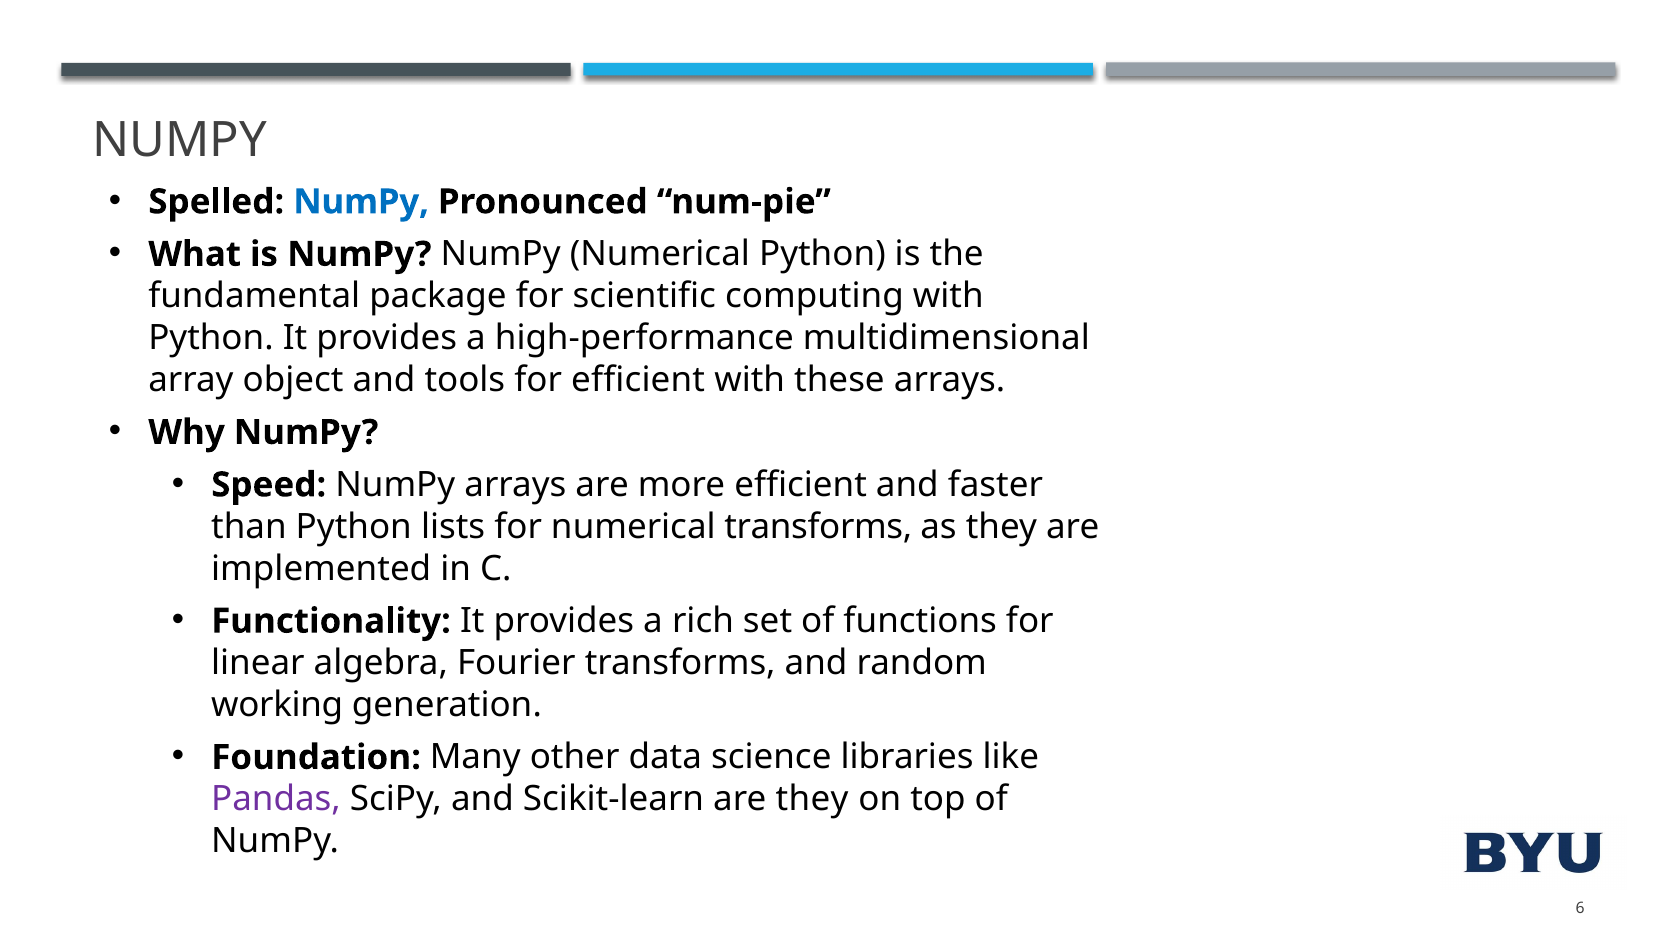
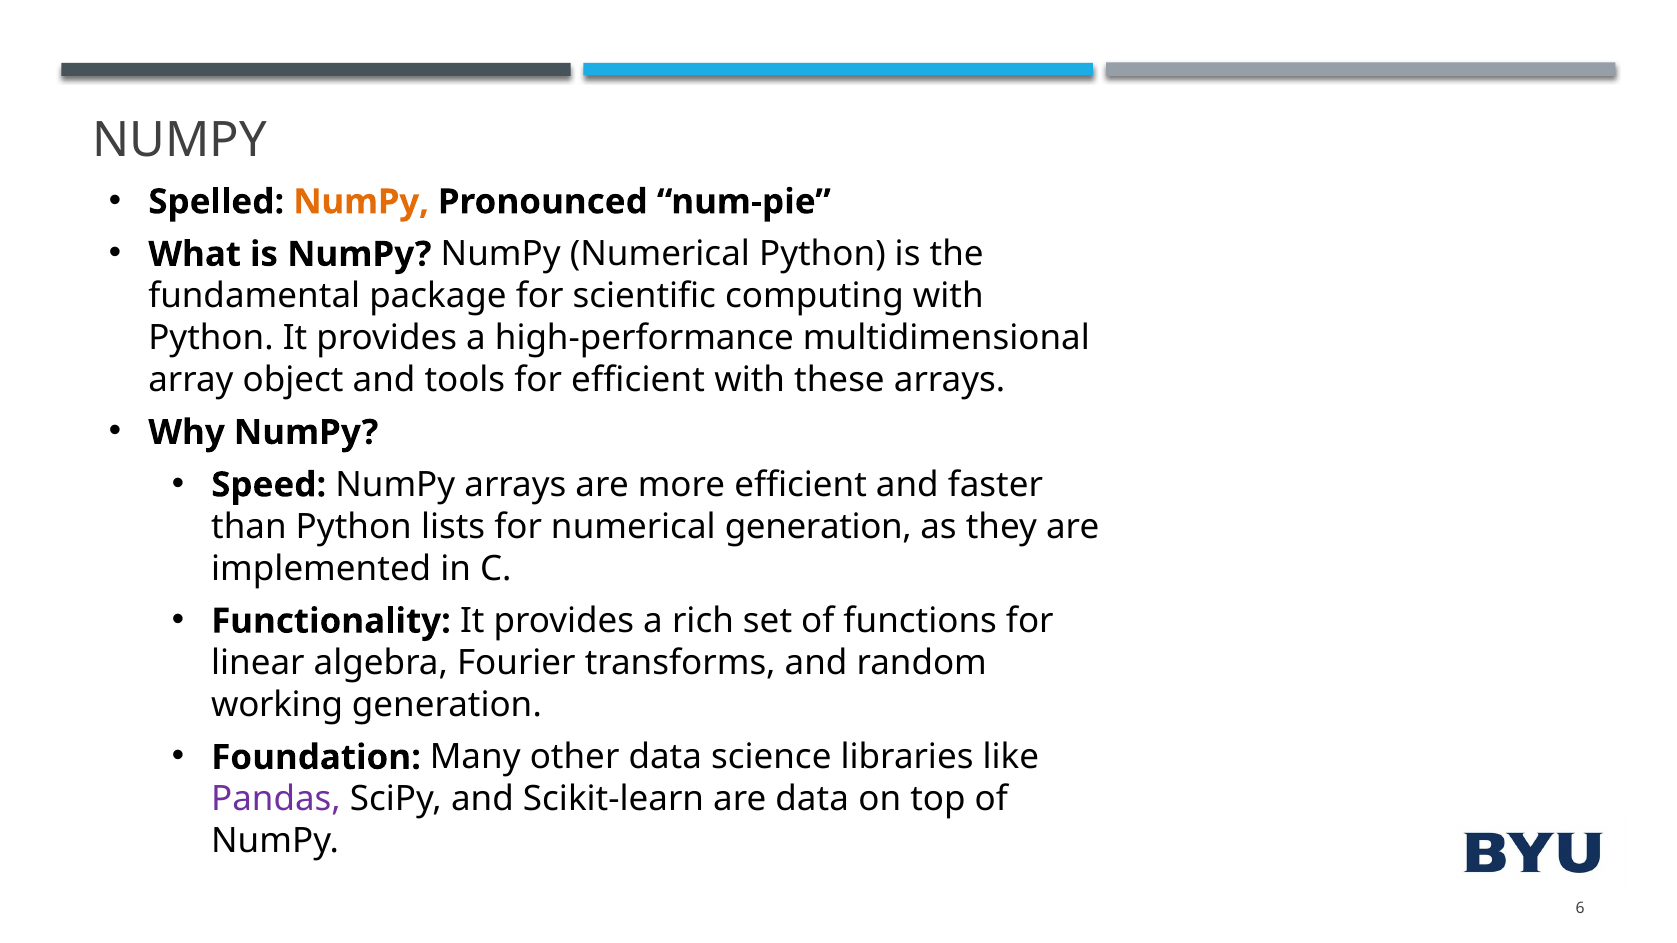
NumPy colour: blue -> orange (361, 202)
numerical transforms: transforms -> generation (818, 527)
are they: they -> data (812, 800)
